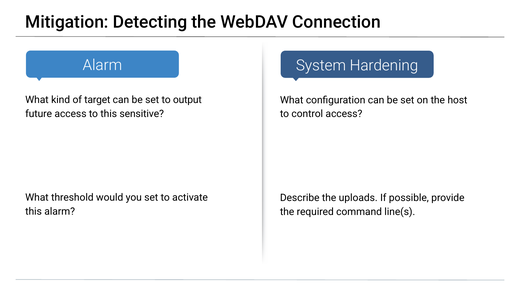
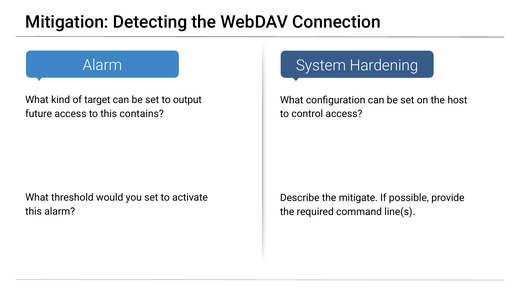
sensitive: sensitive -> contains (142, 114)
uploads: uploads -> mitigate (358, 197)
